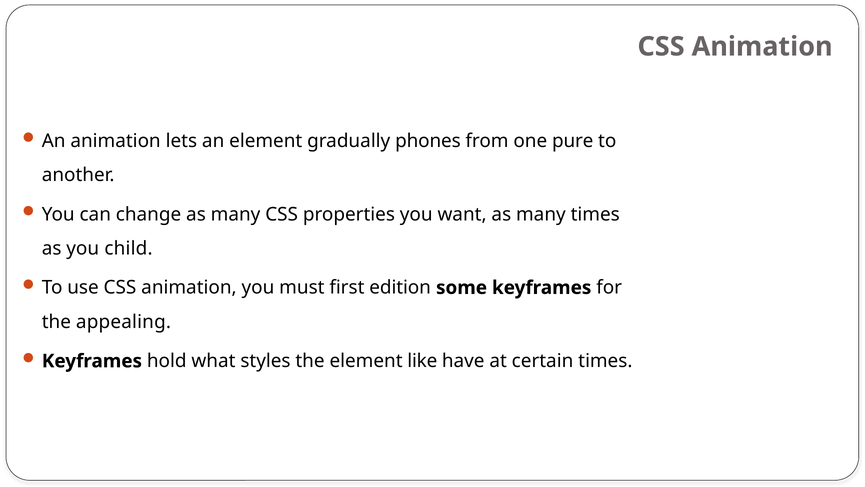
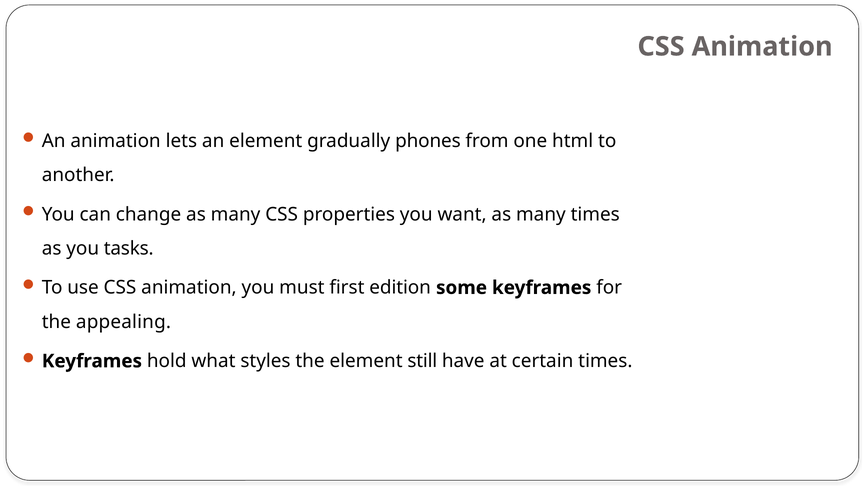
pure: pure -> html (573, 141)
child: child -> tasks (129, 248)
like: like -> still (422, 361)
